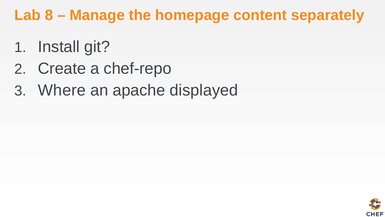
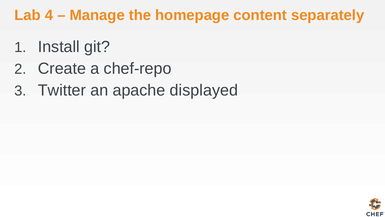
8: 8 -> 4 (49, 15)
Where: Where -> Twitter (62, 90)
